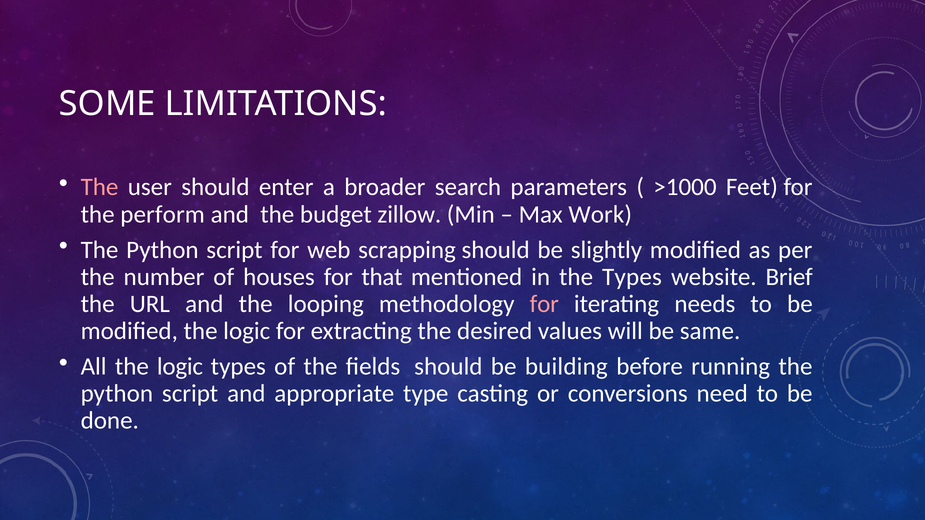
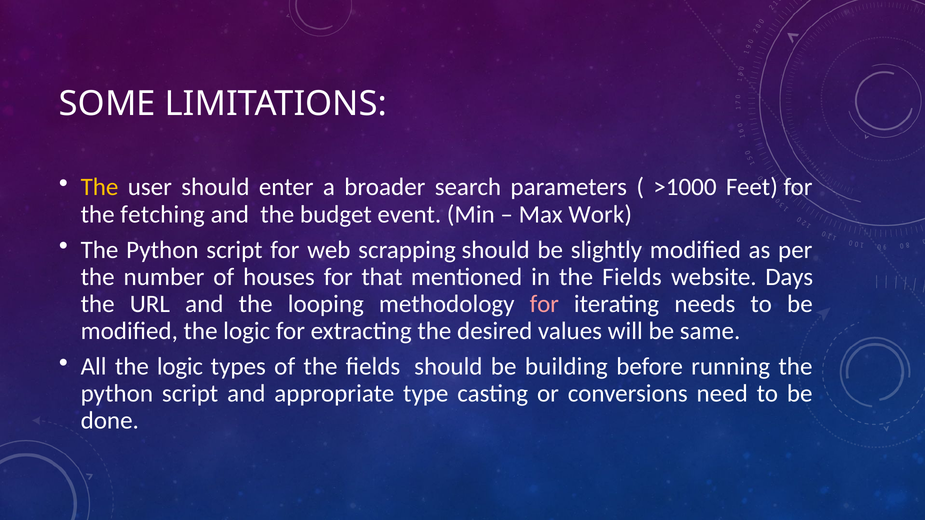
The colour: pink -> yellow (100, 187)
perform: perform -> fetching (163, 214)
zillow: zillow -> event (409, 214)
in the Types: Types -> Fields (632, 277)
Brief: Brief -> Days (789, 277)
